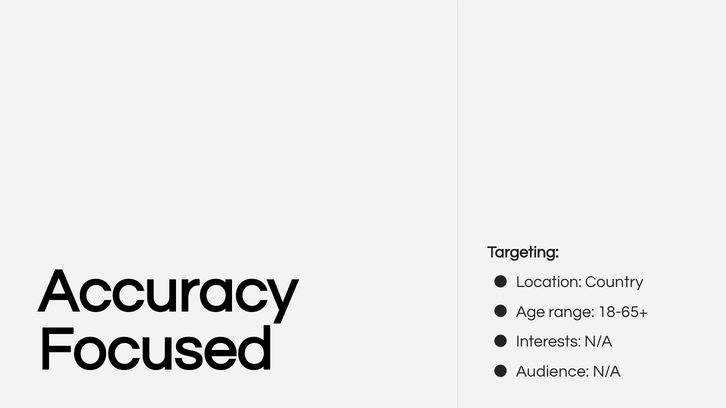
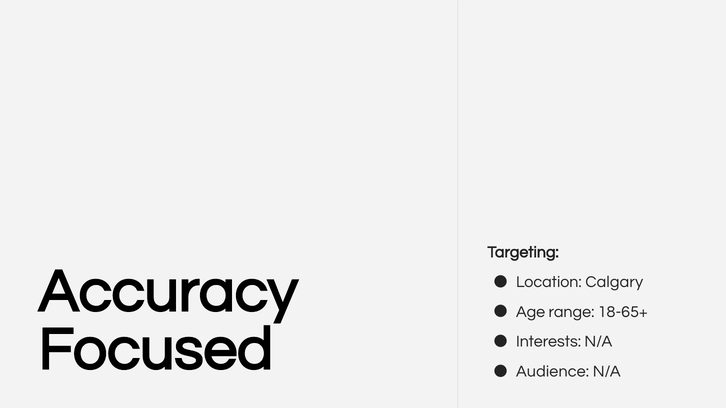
Country: Country -> Calgary (614, 282)
